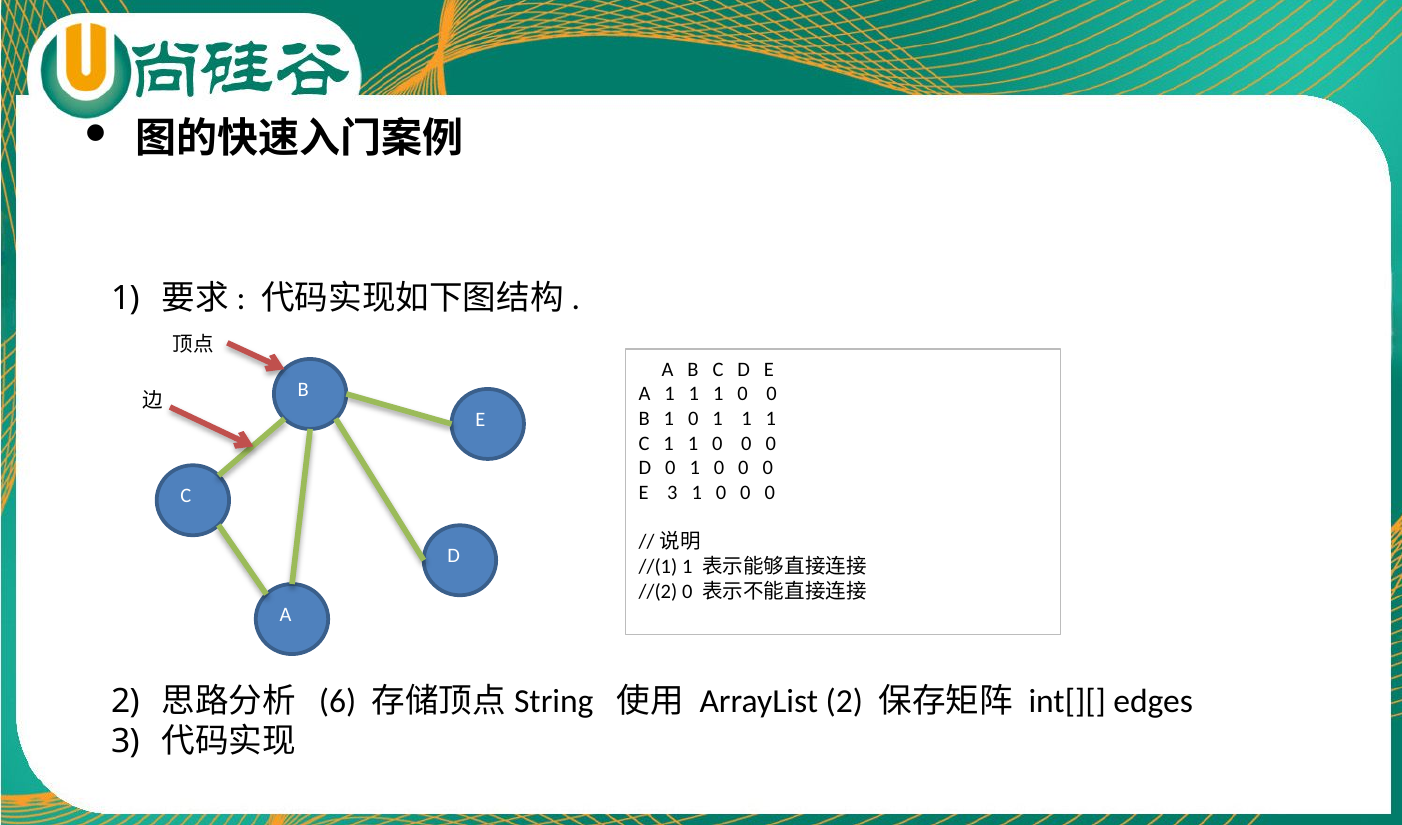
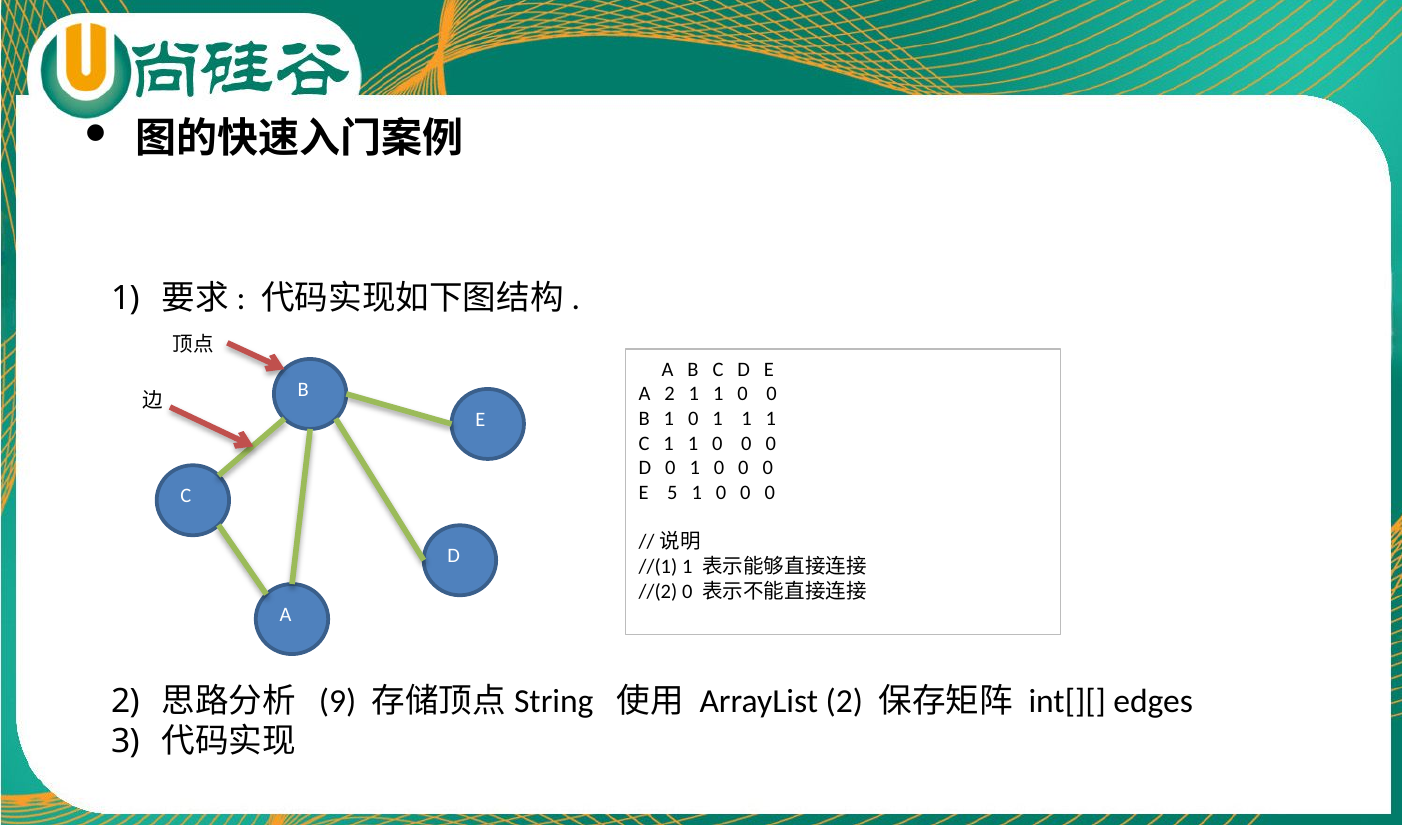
A 1: 1 -> 2 (670, 394)
E 3: 3 -> 5 (672, 493)
6: 6 -> 9 (338, 702)
